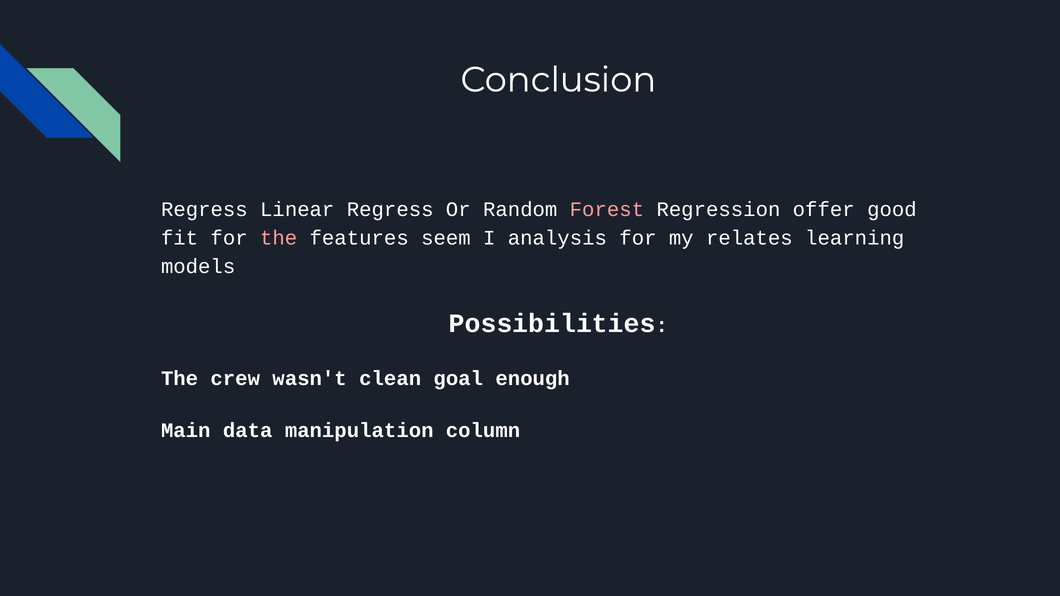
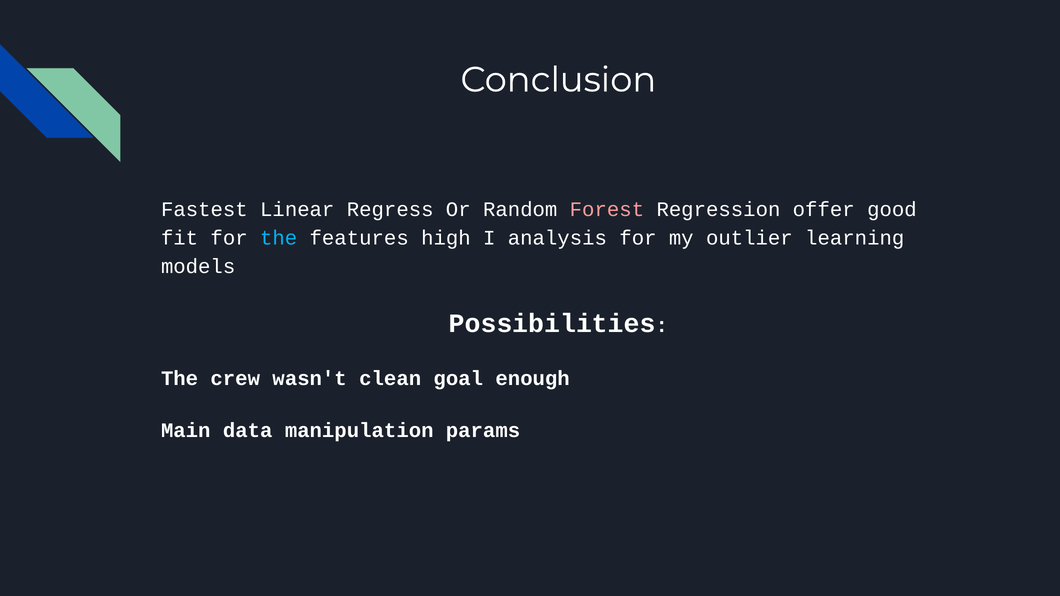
Regress: Regress -> Fastest (204, 210)
the colour: pink -> light blue (279, 238)
seem: seem -> high (446, 238)
relates: relates -> outlier (749, 238)
column: column -> params (483, 431)
